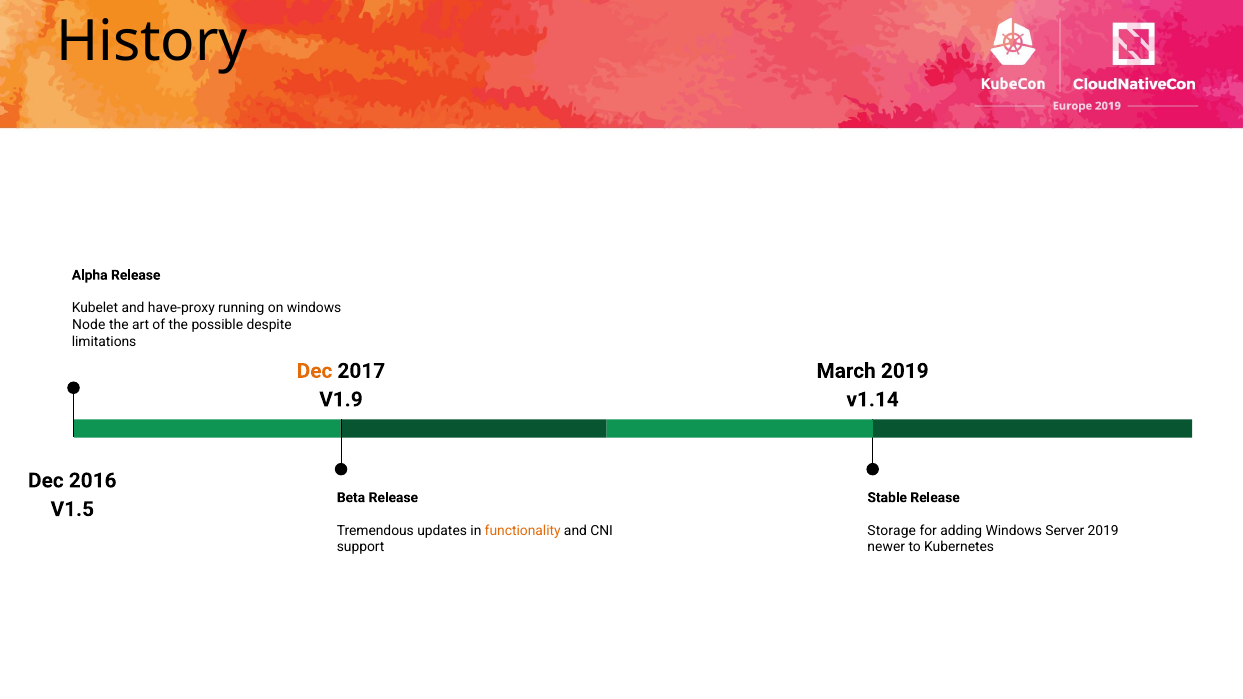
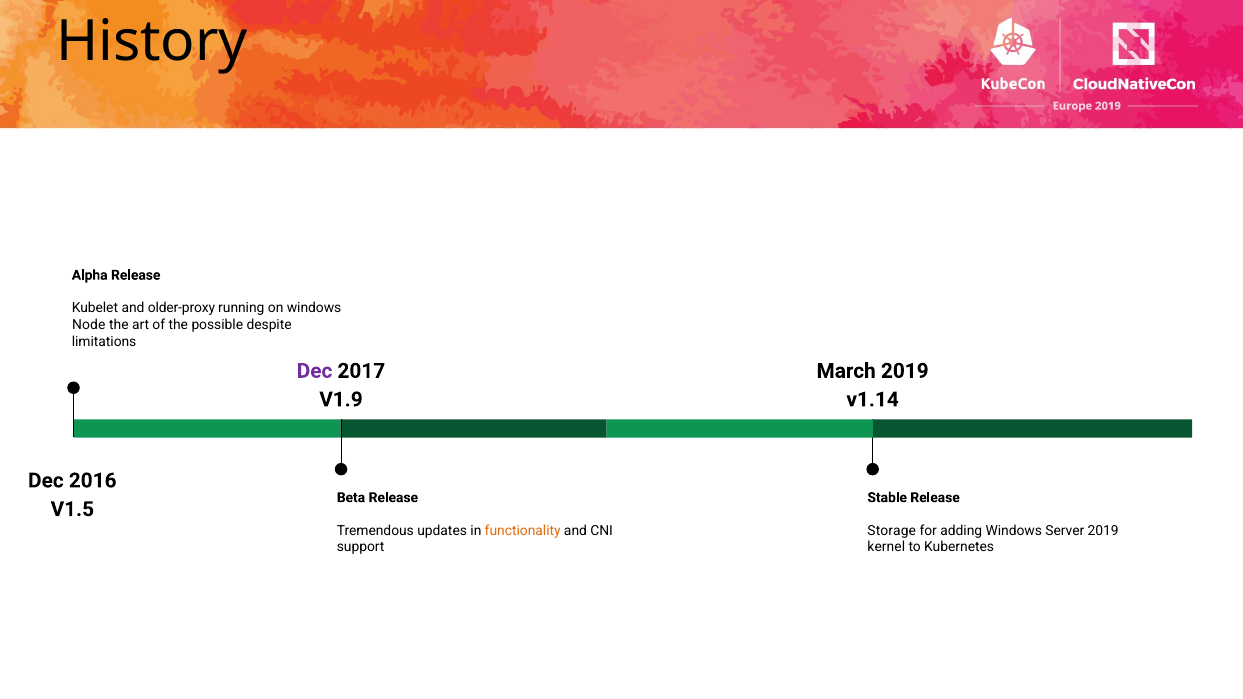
have-proxy: have-proxy -> older-proxy (181, 308)
Dec colour: orange -> purple (315, 371)
newer: newer -> kernel (886, 547)
